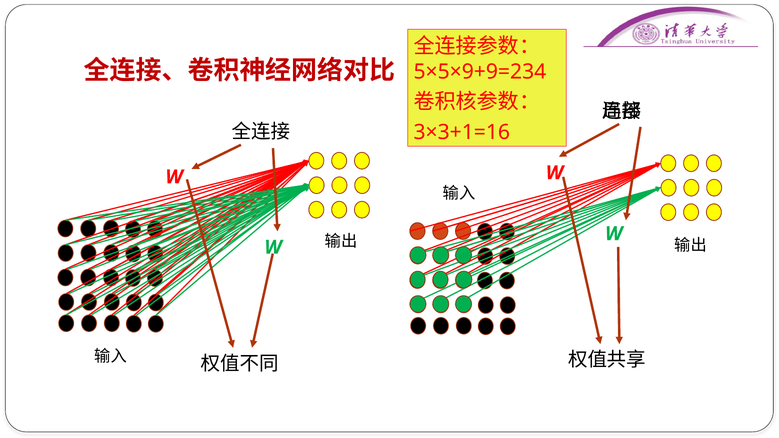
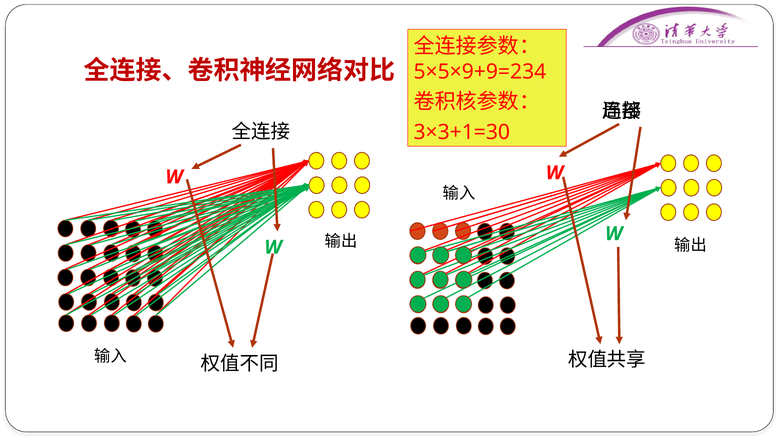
3×3+1=16: 3×3+1=16 -> 3×3+1=30 (462, 132)
